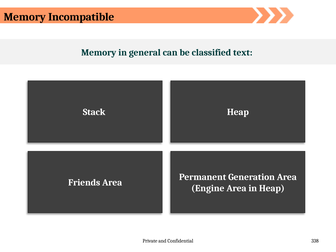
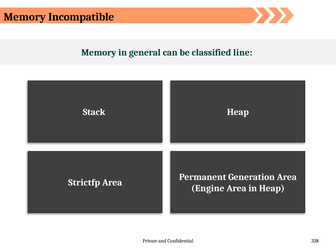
text: text -> line (243, 52)
Friends: Friends -> Strictfp (84, 183)
